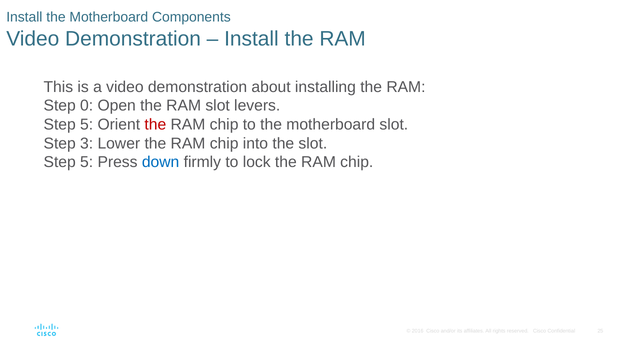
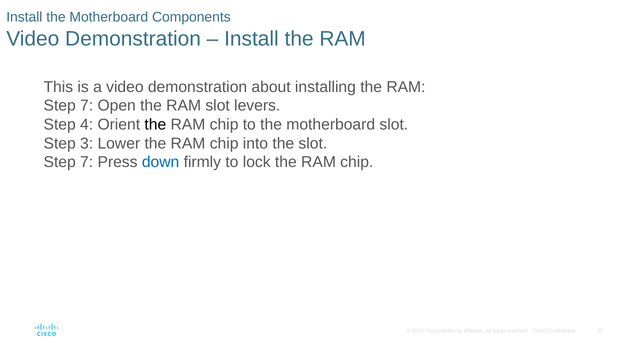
0: 0 -> 7 (87, 106)
5: 5 -> 4 (87, 125)
the colour: red -> black (155, 125)
5: 5 -> 7 (87, 162)
